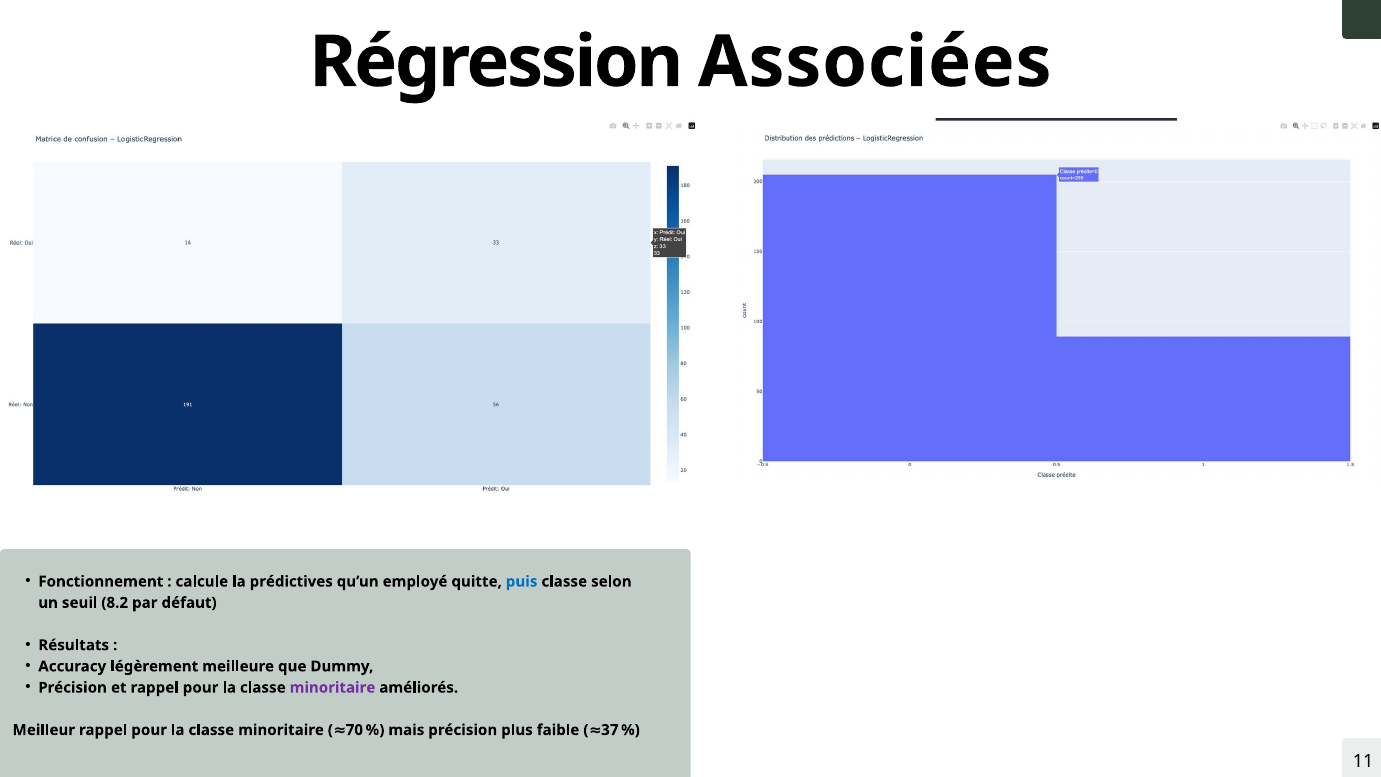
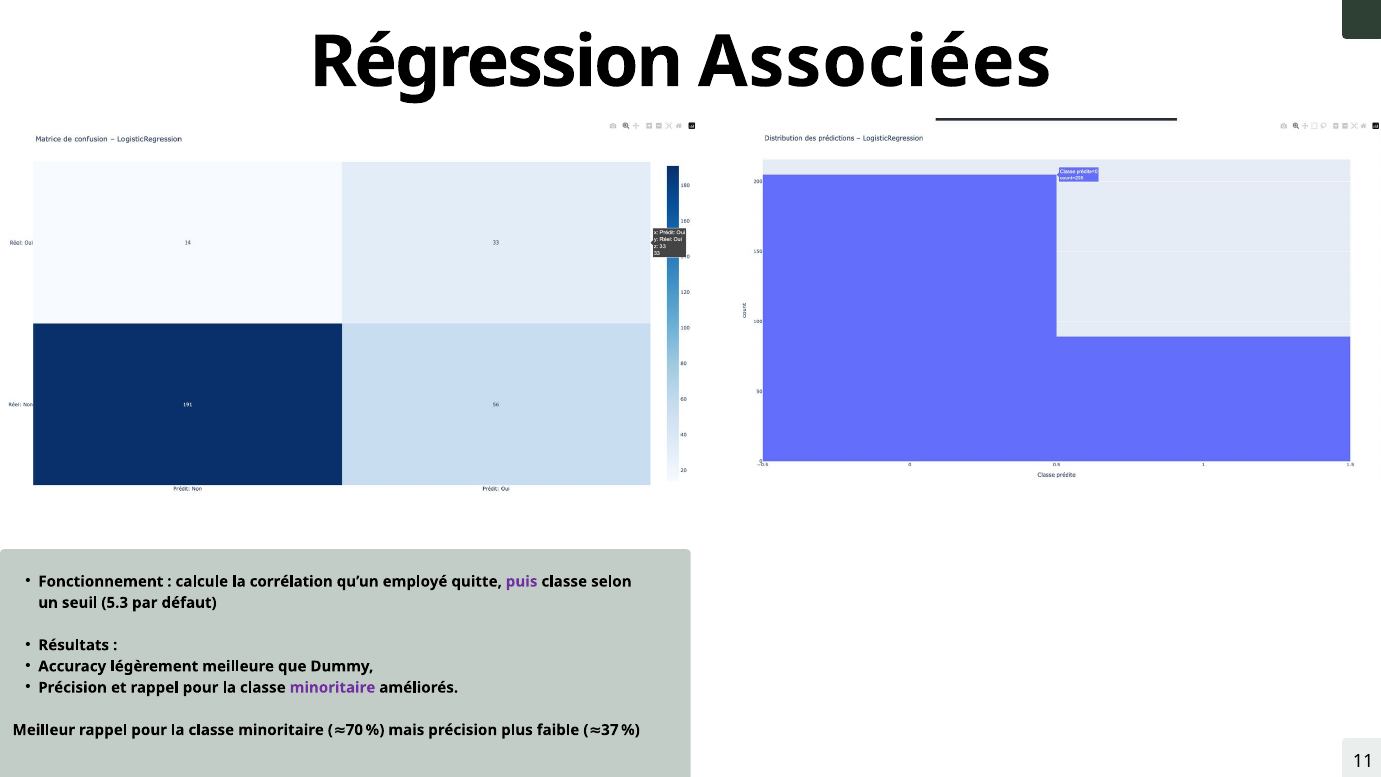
prédictives: prédictives -> corrélation (291, 581)
puis colour: blue -> purple (522, 581)
8.2: 8.2 -> 5.3 (115, 603)
